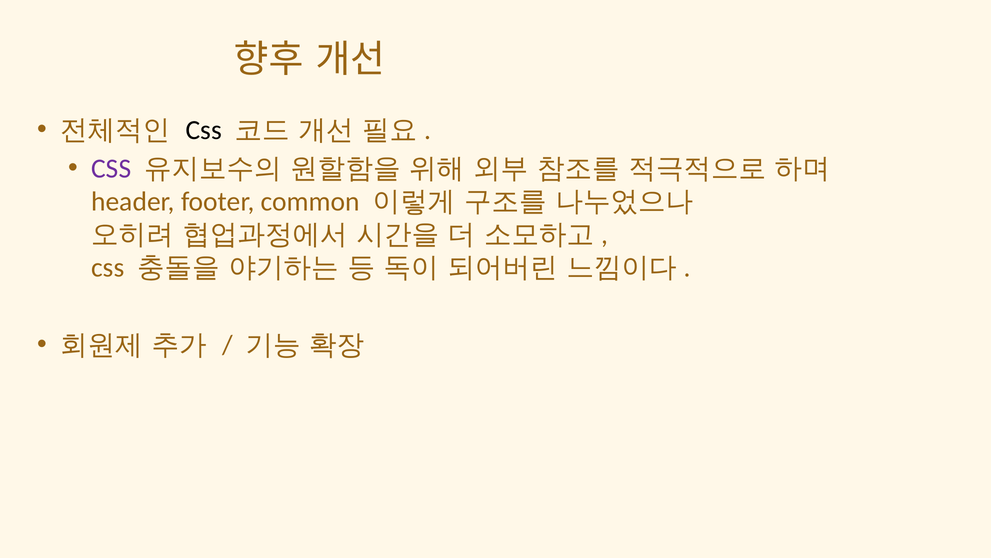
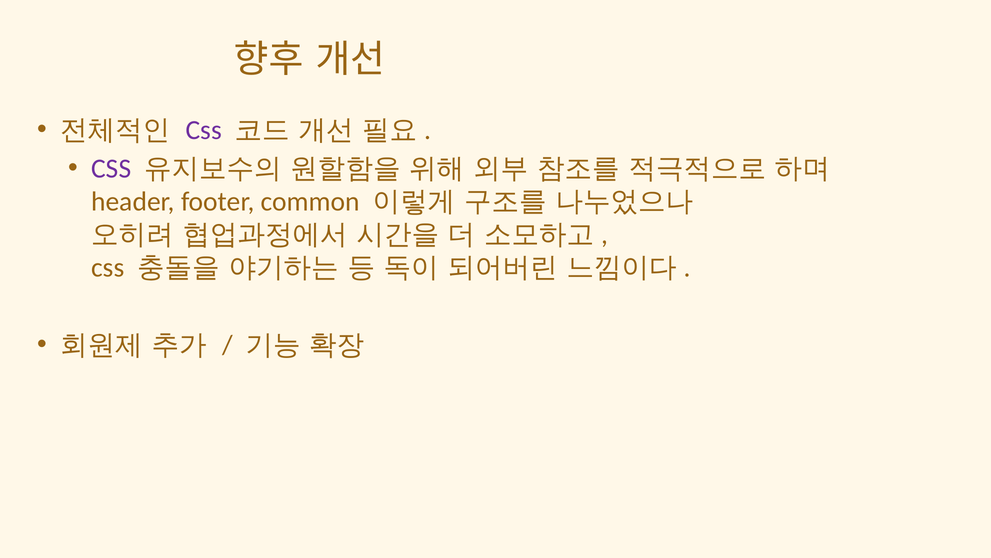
Css colour: black -> purple (204, 130)
